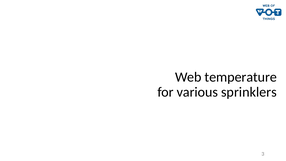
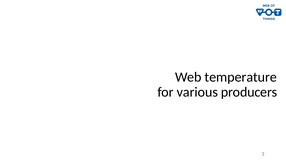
sprinklers: sprinklers -> producers (249, 92)
